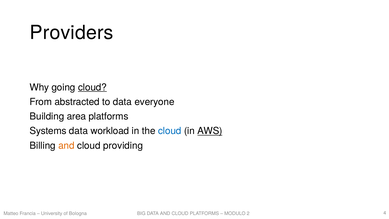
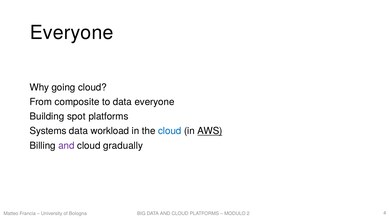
Providers: Providers -> Everyone (72, 33)
cloud underline: present -> none (92, 87)
abstracted: abstracted -> composite (77, 102)
area: area -> spot (76, 116)
and colour: orange -> purple (66, 145)
providing: providing -> gradually (123, 145)
